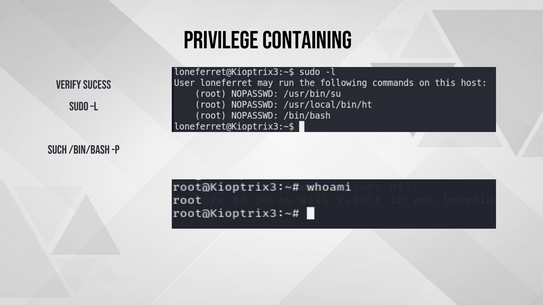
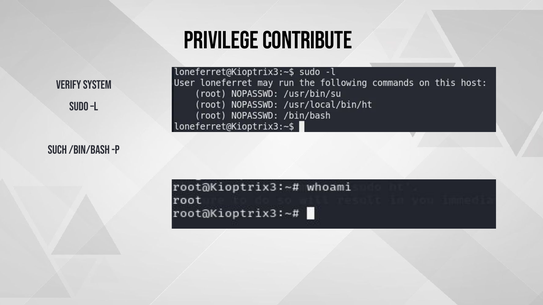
Containing: Containing -> Contribute (307, 40)
sucess: sucess -> system (97, 85)
